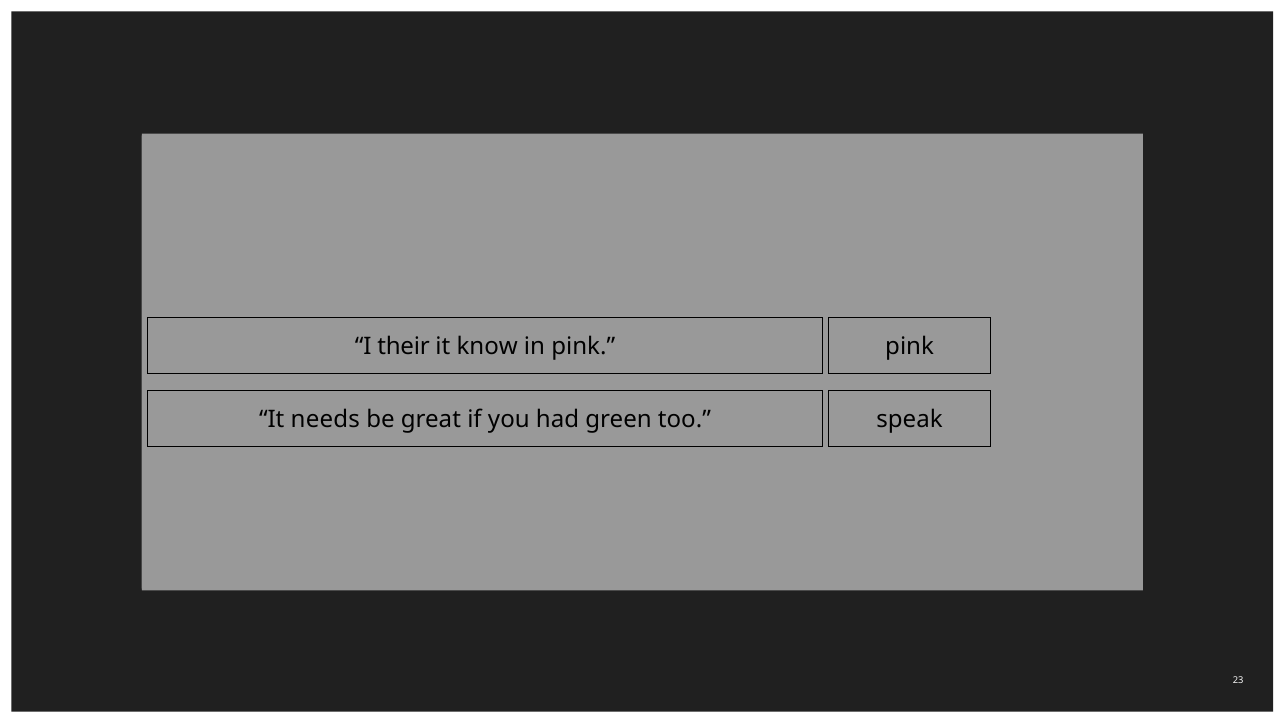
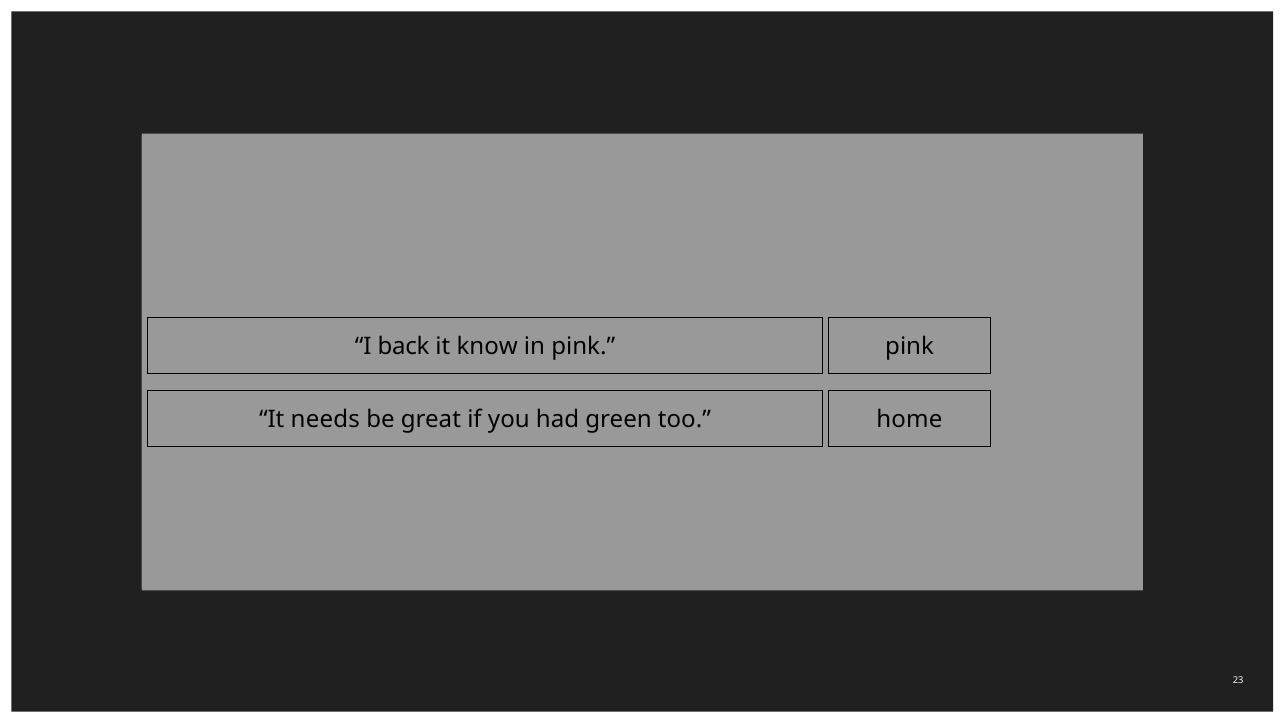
their: their -> back (404, 347)
speak: speak -> home (909, 420)
